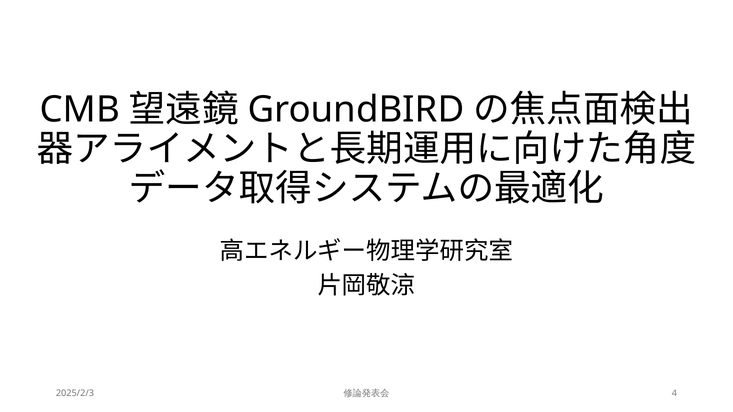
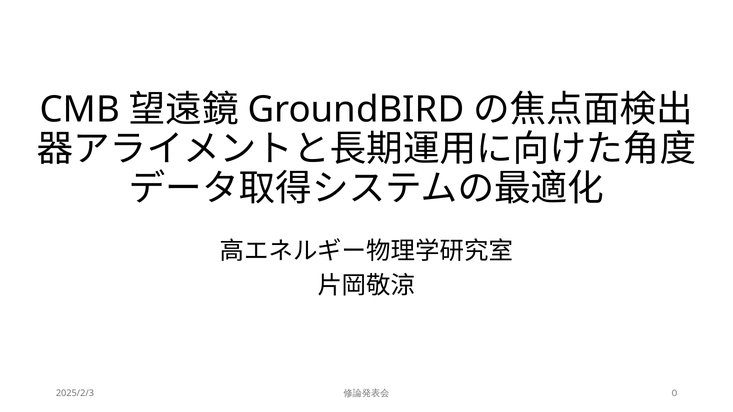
4: 4 -> 0 (674, 393)
